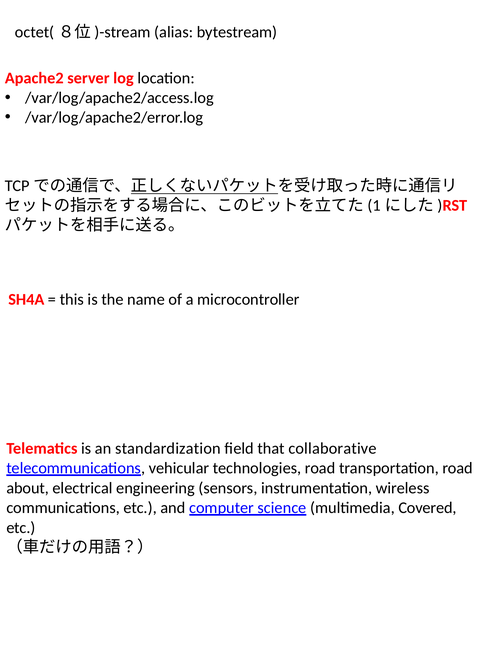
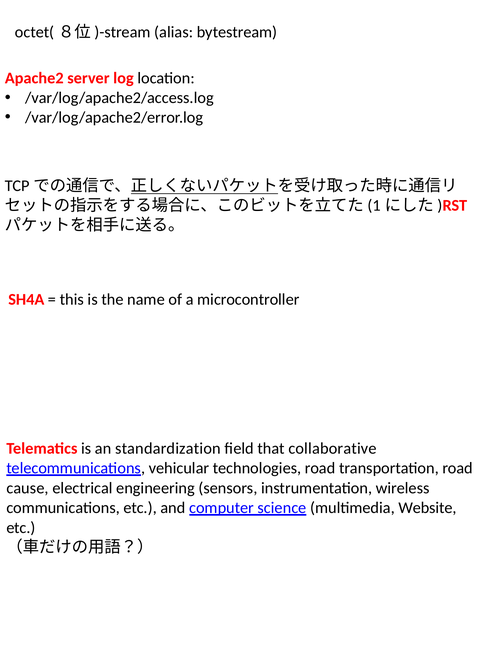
about: about -> cause (28, 488)
Covered: Covered -> Website (427, 508)
